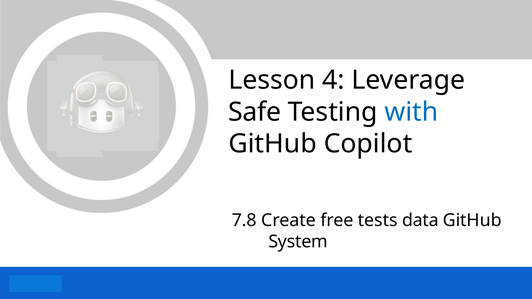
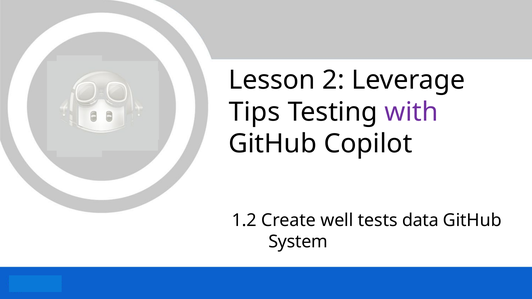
4: 4 -> 2 (333, 80)
Safe: Safe -> Tips (254, 112)
with colour: blue -> purple (411, 112)
7.8: 7.8 -> 1.2 (244, 221)
free: free -> well (337, 221)
